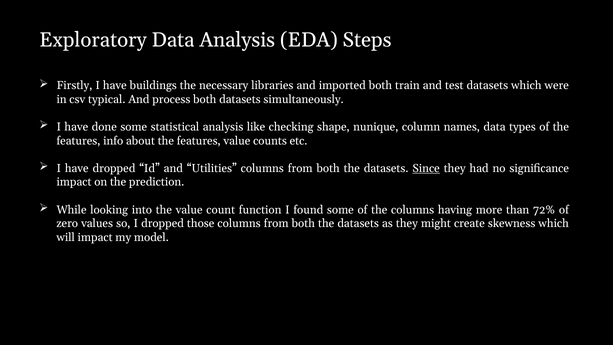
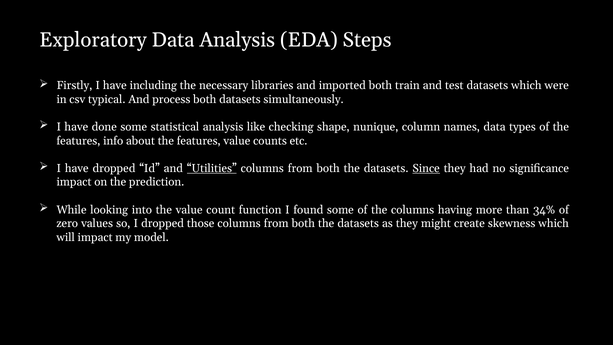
buildings: buildings -> including (153, 86)
Utilities underline: none -> present (212, 168)
72%: 72% -> 34% (544, 210)
